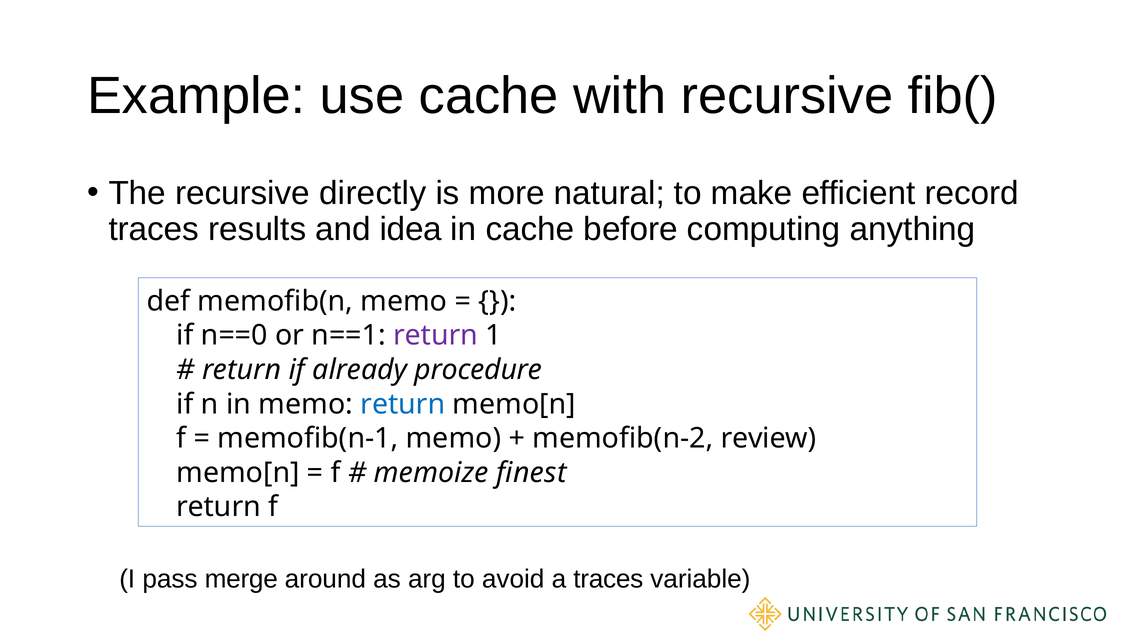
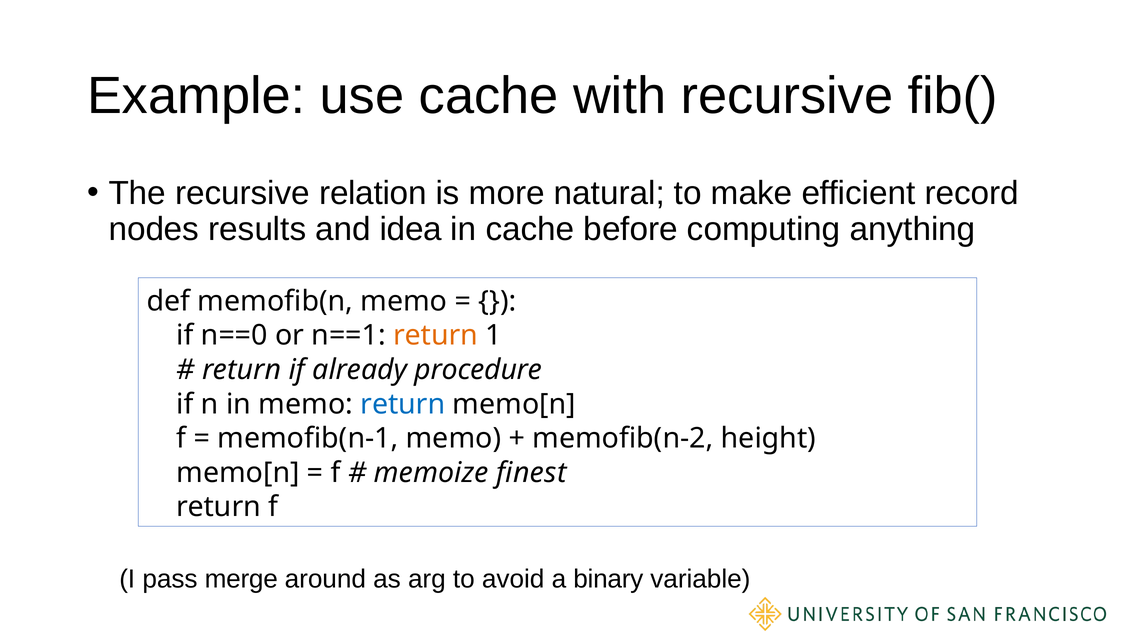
directly: directly -> relation (373, 193)
traces: traces -> nodes (154, 229)
return colour: purple -> orange (436, 335)
review: review -> height (768, 438)
a traces: traces -> binary (608, 579)
